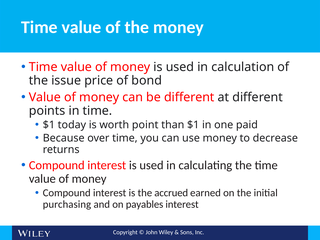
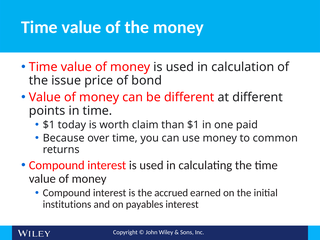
point: point -> claim (145, 125)
decrease: decrease -> common (275, 138)
purchasing: purchasing -> institutions (67, 204)
